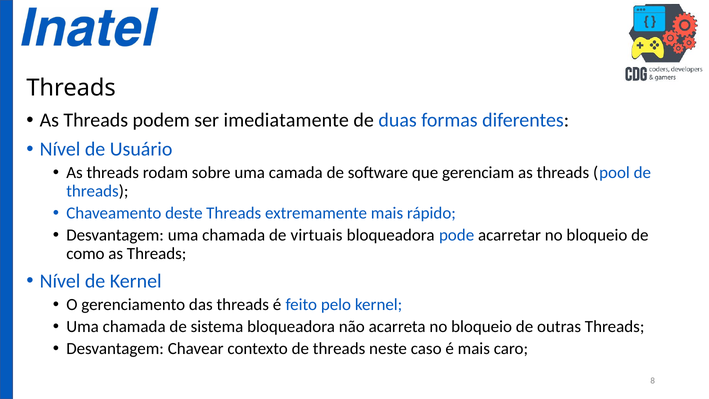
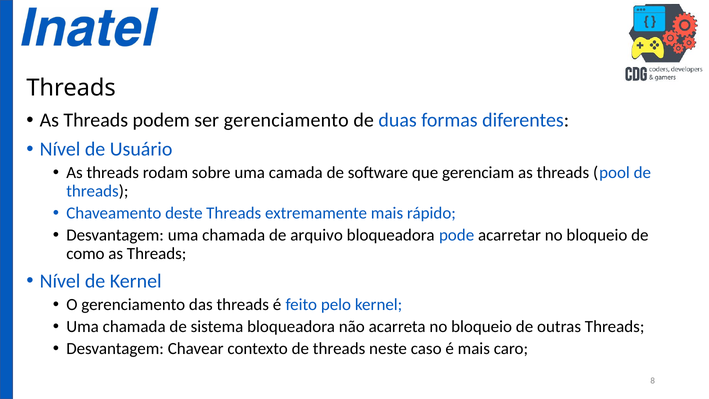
ser imediatamente: imediatamente -> gerenciamento (286, 120)
virtuais: virtuais -> arquivo (317, 235)
